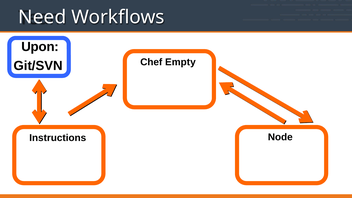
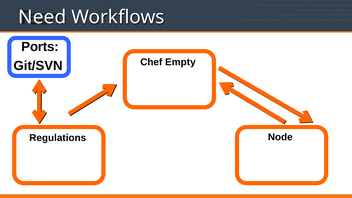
Upon: Upon -> Ports (40, 47)
Instructions: Instructions -> Regulations (58, 138)
